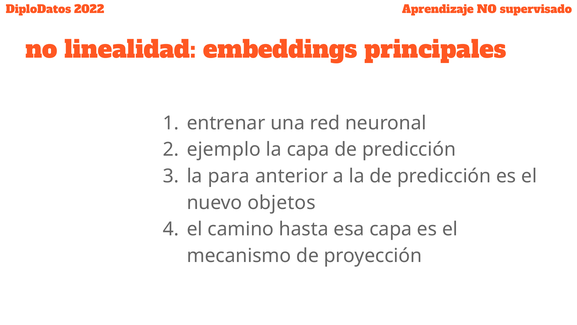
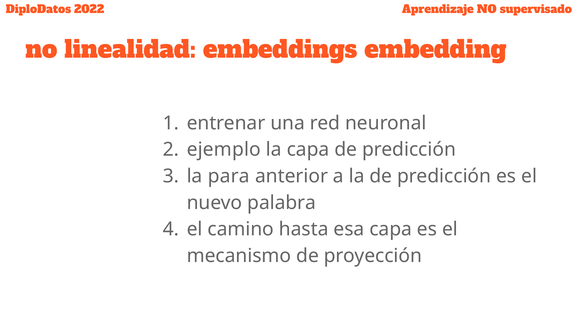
principales: principales -> embedding (436, 50)
objetos: objetos -> palabra (282, 202)
